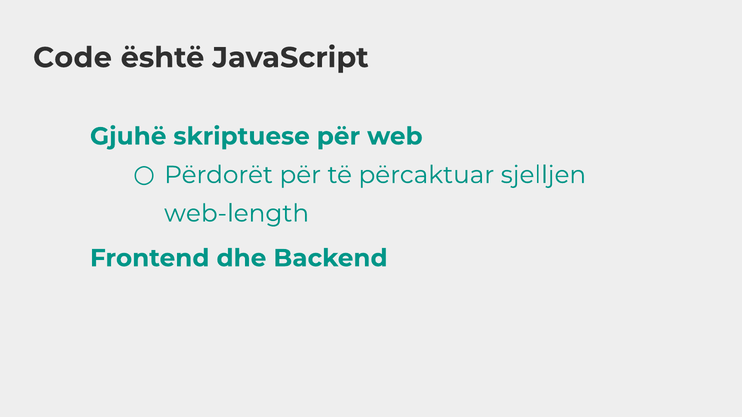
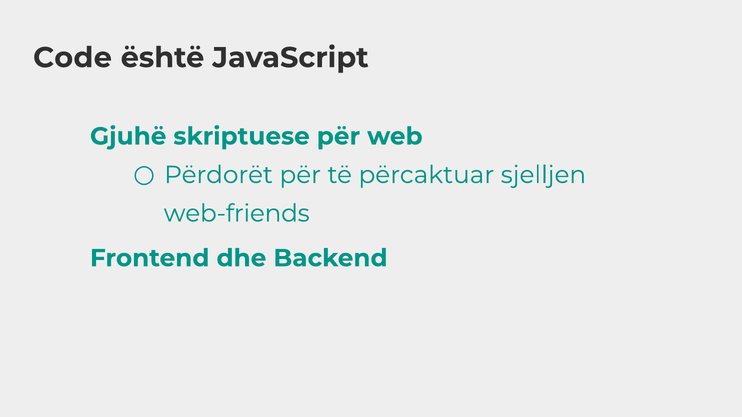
web-length: web-length -> web-friends (237, 214)
